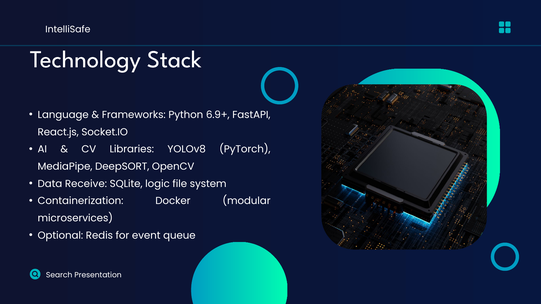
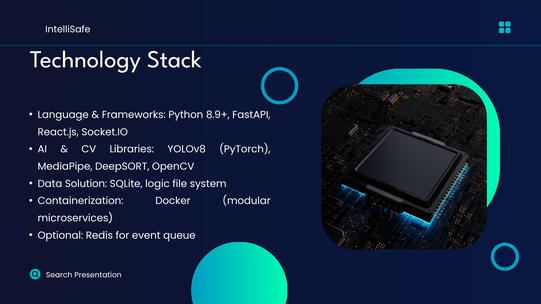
6.9+: 6.9+ -> 8.9+ (218, 115)
Receive: Receive -> Solution (86, 184)
